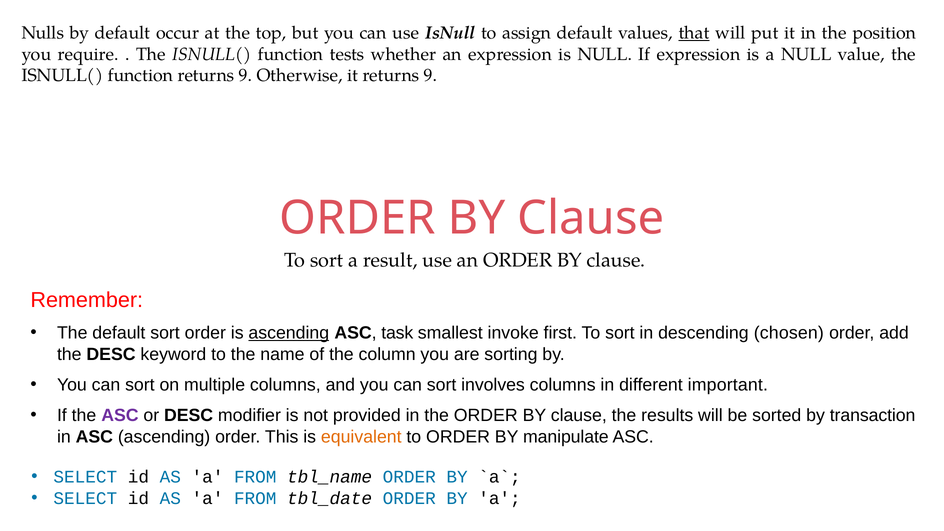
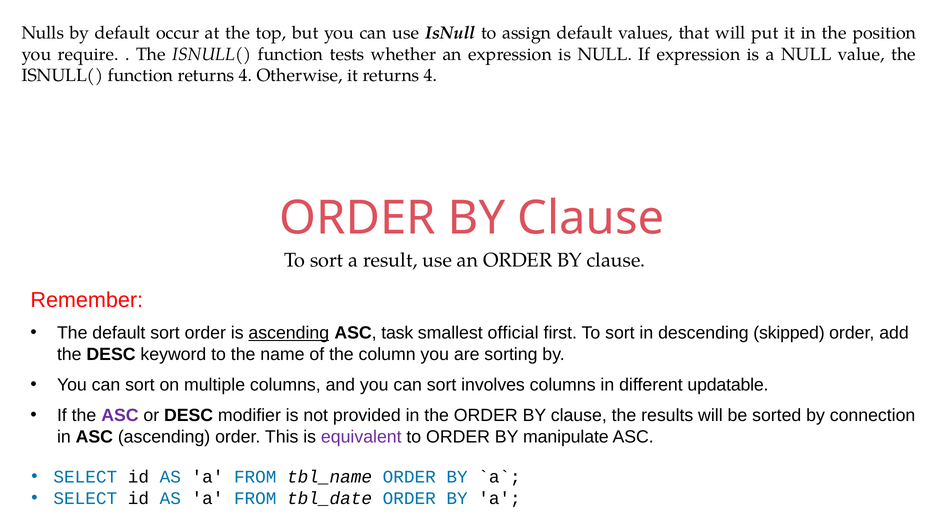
that underline: present -> none (694, 33)
function returns 9: 9 -> 4 (246, 76)
it returns 9: 9 -> 4 (430, 76)
invoke: invoke -> official (513, 333)
chosen: chosen -> skipped (789, 333)
important: important -> updatable (728, 385)
transaction: transaction -> connection (873, 415)
equivalent colour: orange -> purple (361, 437)
